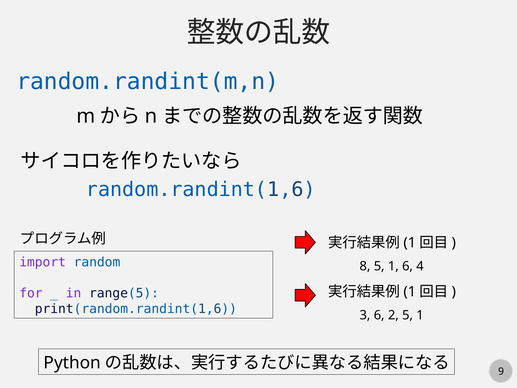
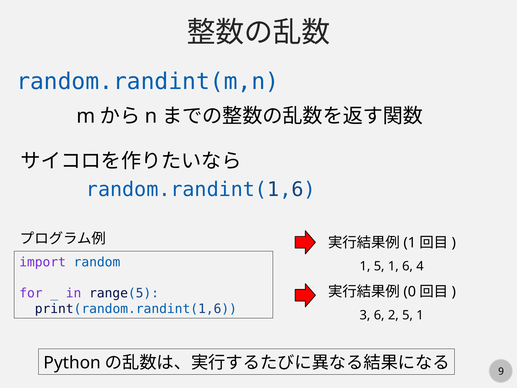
8: 8 -> 1 (365, 266)
1: 1 -> 0 (410, 292)
